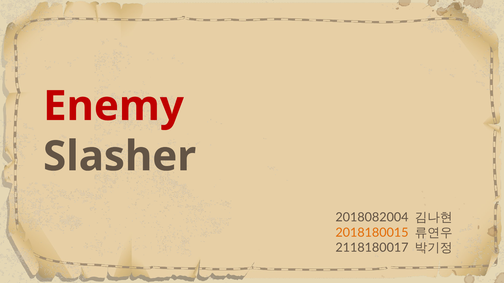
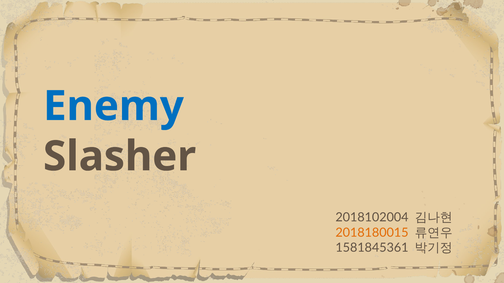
Enemy colour: red -> blue (113, 106)
2018082004: 2018082004 -> 2018102004 (372, 218)
2118180017: 2118180017 -> 1581845361 (372, 248)
